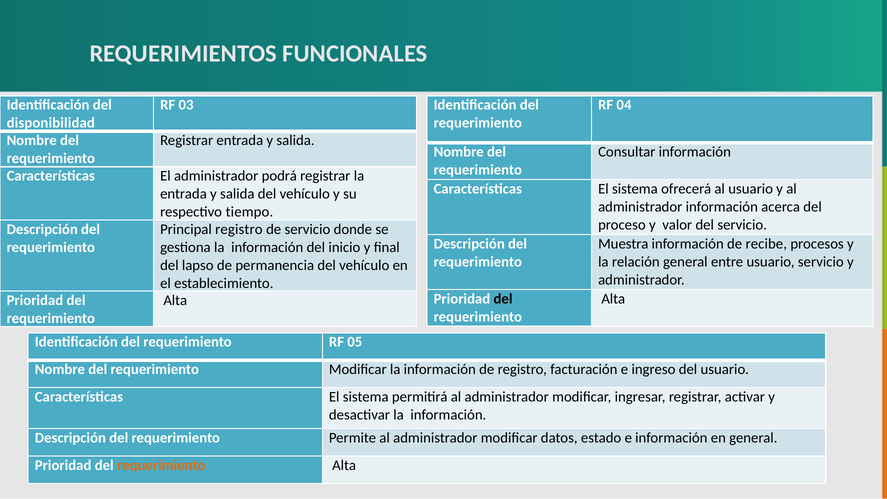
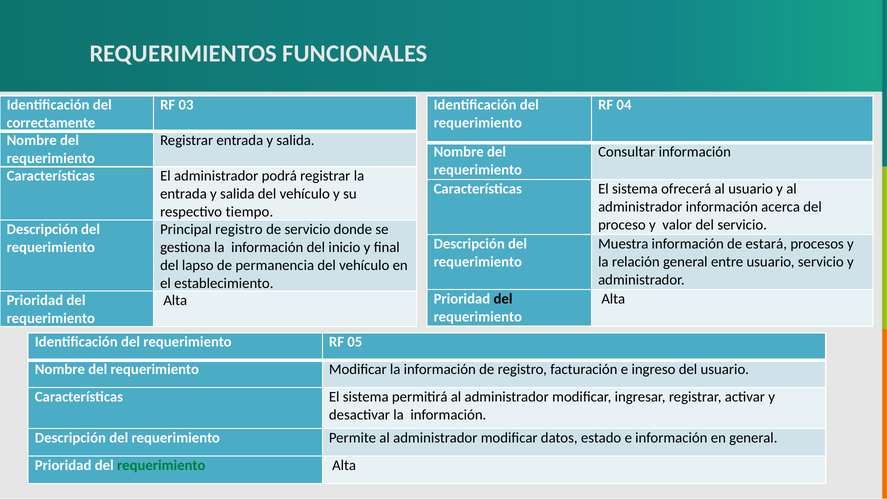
disponibilidad: disponibilidad -> correctamente (51, 123)
recibe: recibe -> estará (766, 244)
requerimiento colour: orange -> green (161, 465)
